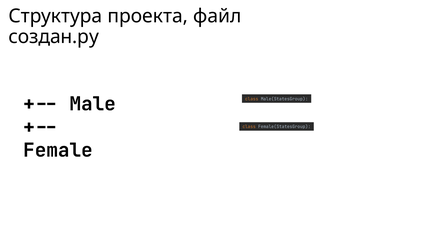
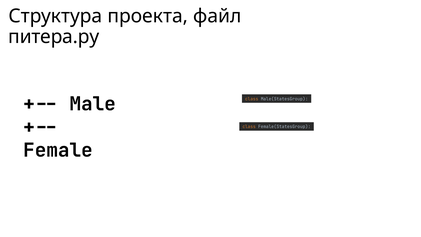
создан.py: создан.py -> питера.py (54, 37)
